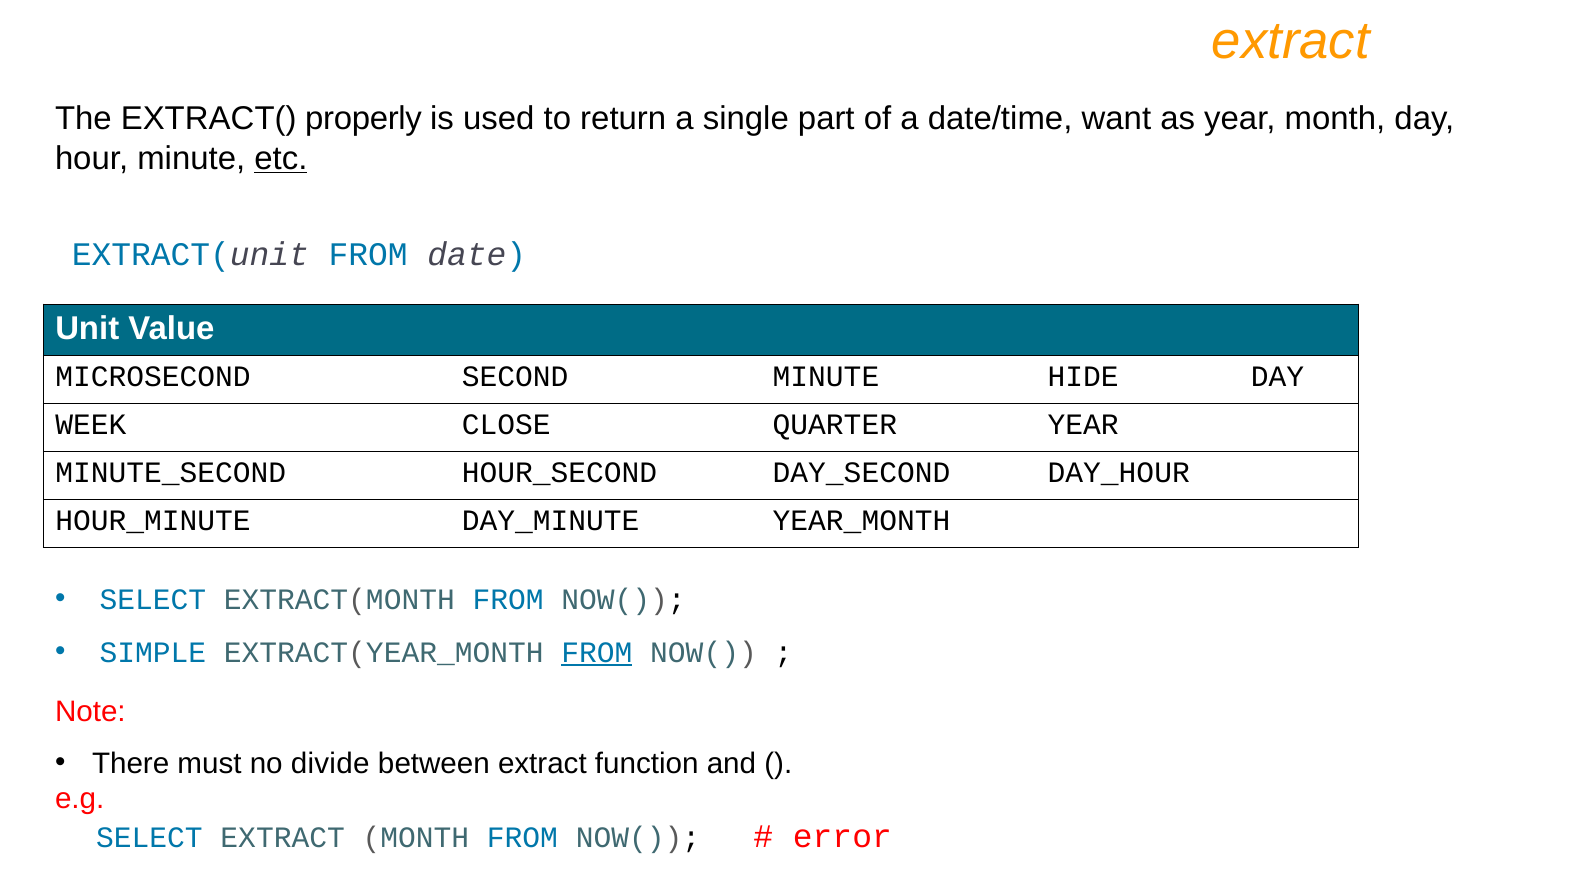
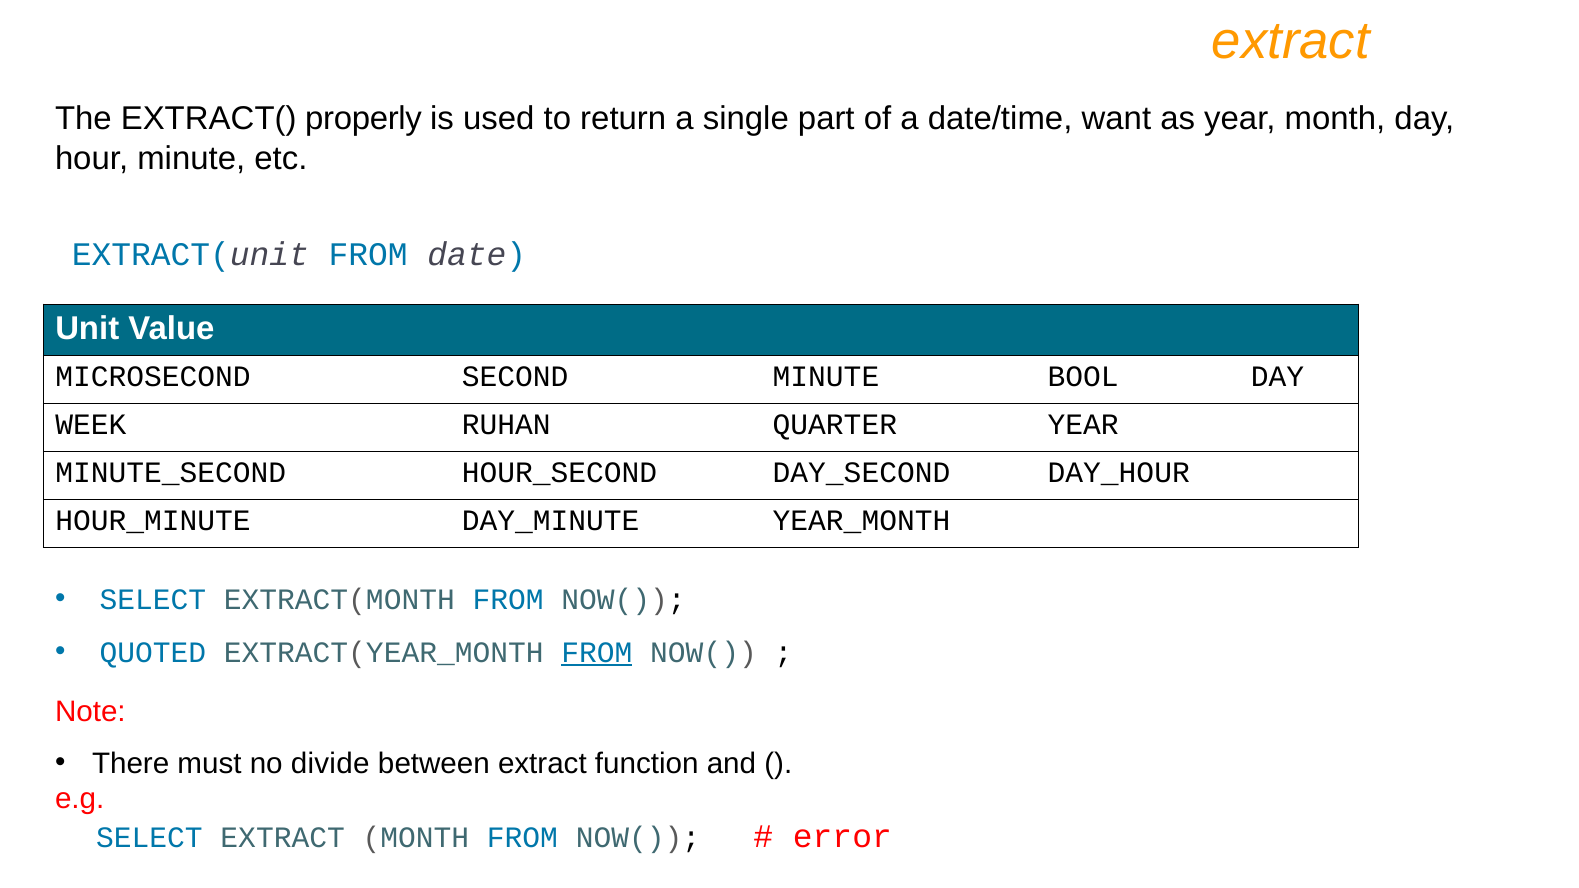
etc underline: present -> none (281, 158)
HIDE: HIDE -> BOOL (1083, 376)
CLOSE: CLOSE -> RUHAN (506, 424)
SIMPLE: SIMPLE -> QUOTED (153, 653)
